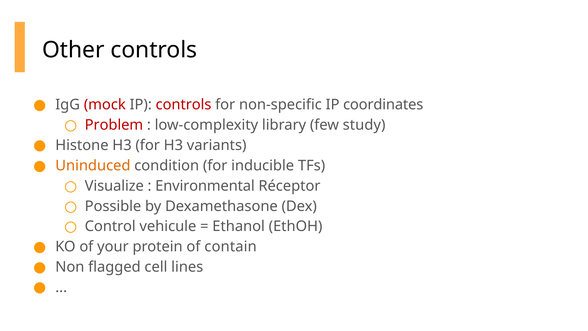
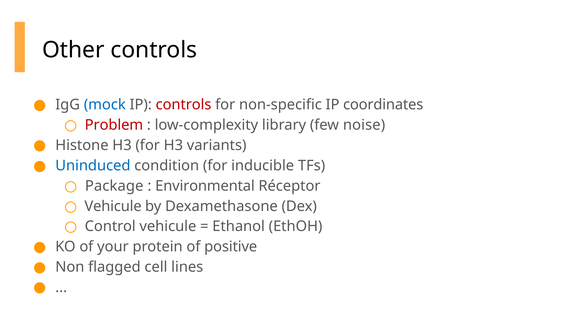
mock colour: red -> blue (105, 105)
study: study -> noise (364, 125)
Uninduced colour: orange -> blue (93, 165)
Visualize: Visualize -> Package (114, 186)
Possible: Possible -> Vehicule (113, 206)
contain: contain -> positive (231, 247)
